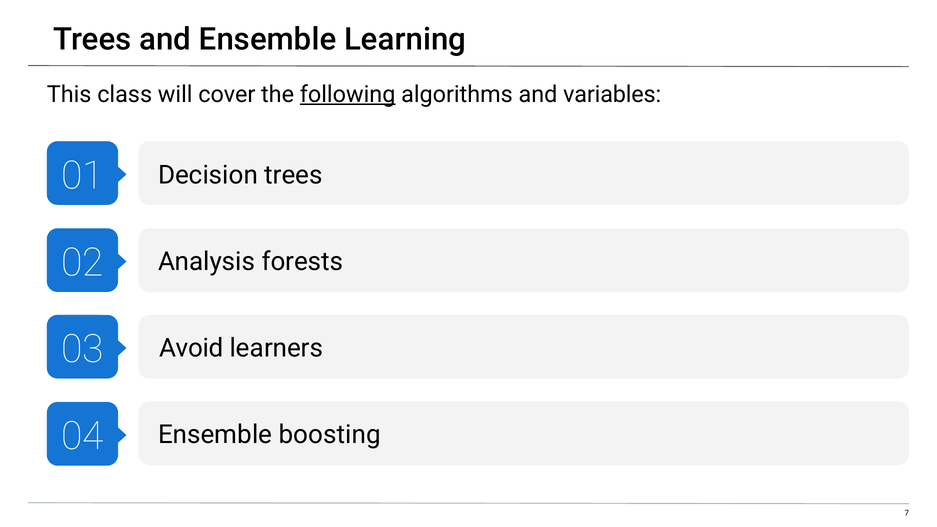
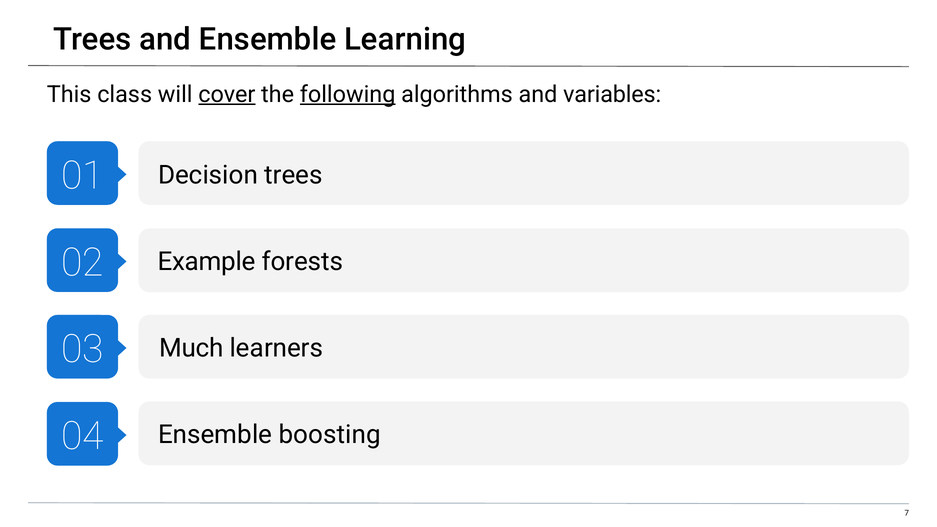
cover underline: none -> present (227, 94)
Analysis: Analysis -> Example (207, 262)
Avoid: Avoid -> Much (191, 348)
